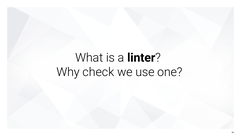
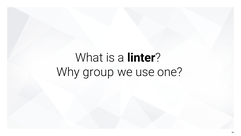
check: check -> group (98, 72)
